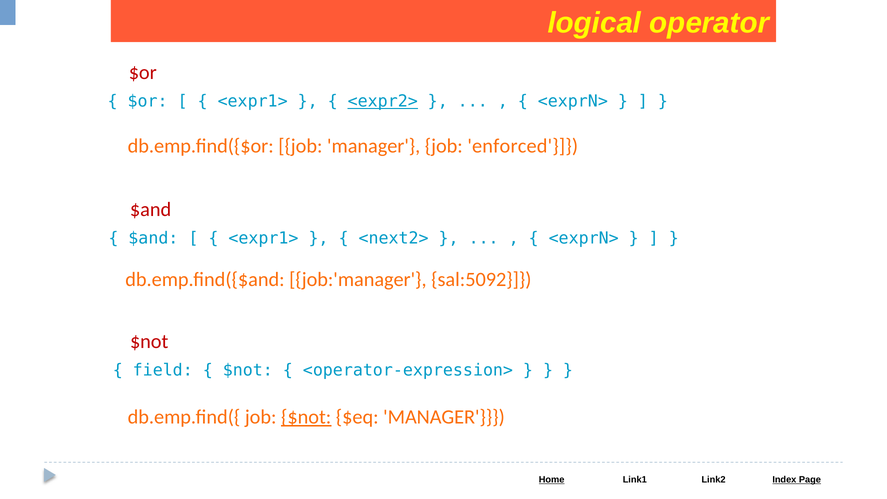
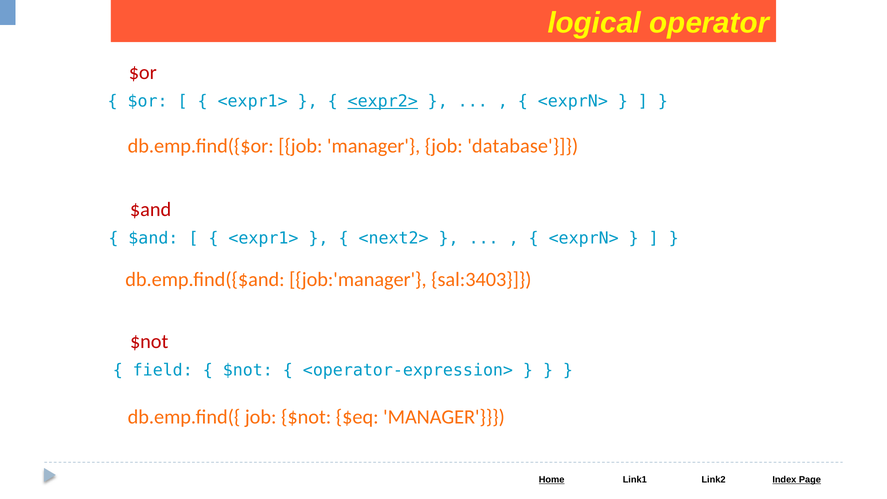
enforced: enforced -> database (523, 146)
sal:5092: sal:5092 -> sal:3403 (481, 279)
$not underline: present -> none (306, 417)
